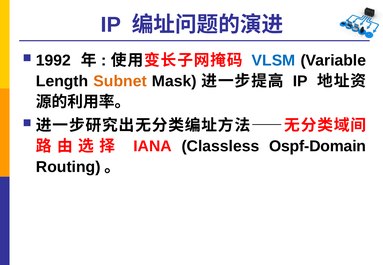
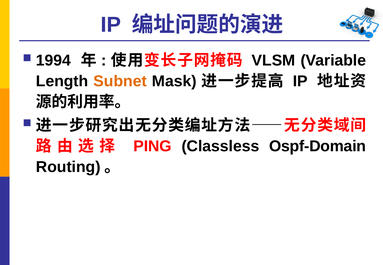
1992: 1992 -> 1994 (53, 60)
VLSM colour: blue -> black (274, 60)
IANA: IANA -> PING (153, 146)
